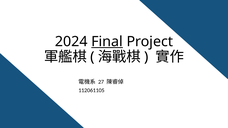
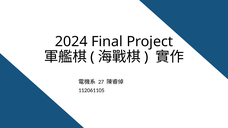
Final underline: present -> none (107, 42)
